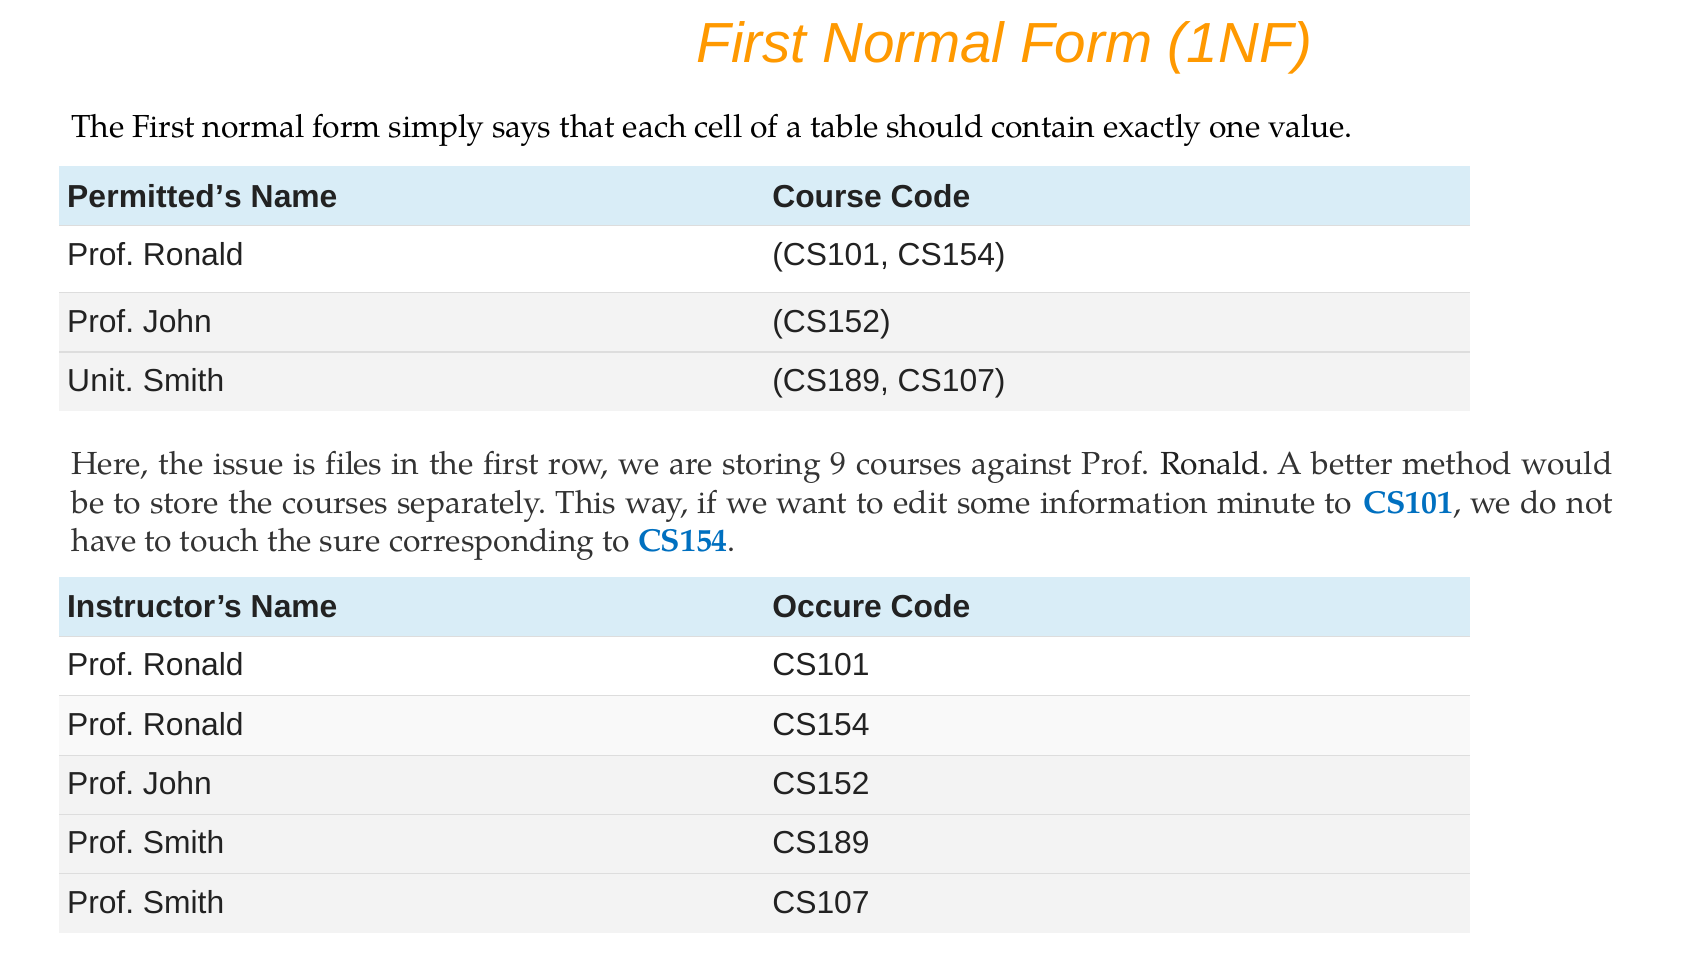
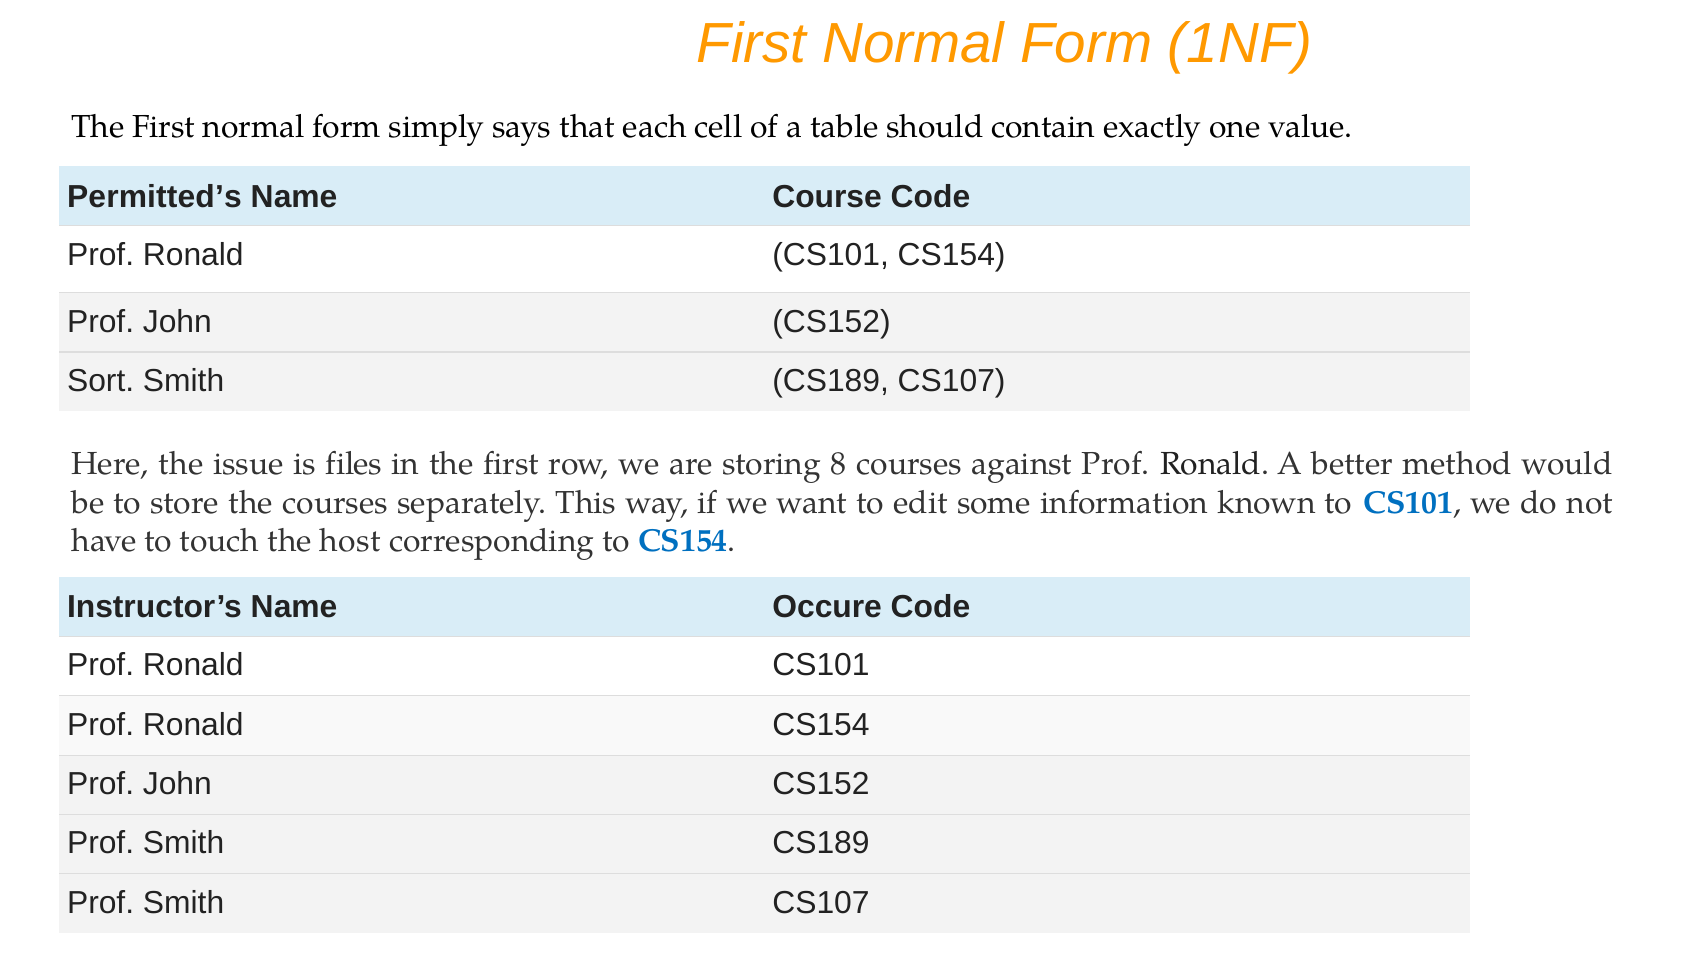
Unit: Unit -> Sort (101, 381)
9: 9 -> 8 (839, 465)
minute: minute -> known (1267, 503)
sure: sure -> host (350, 541)
